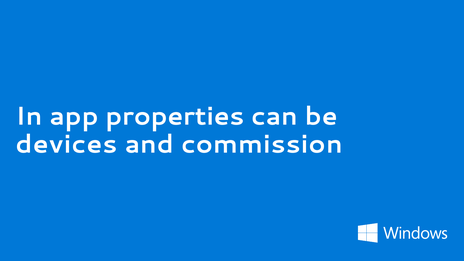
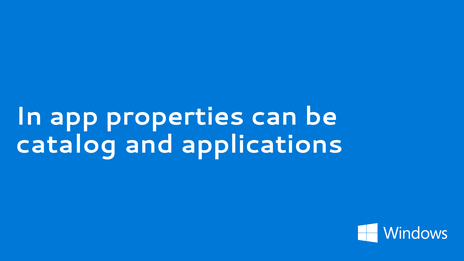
devices: devices -> catalog (66, 144)
commission: commission -> applications (262, 144)
